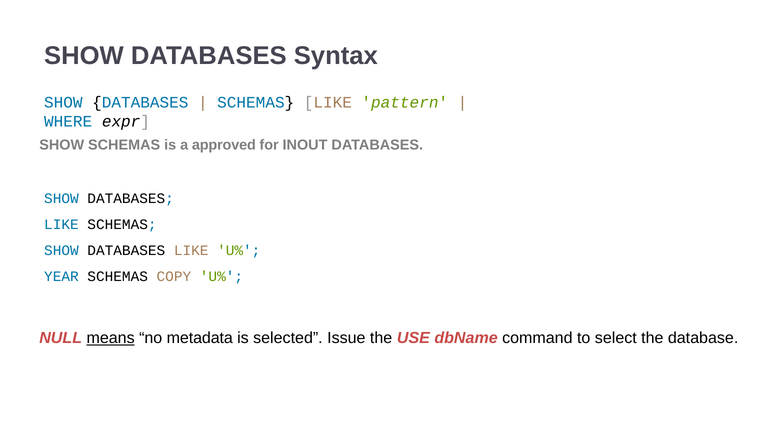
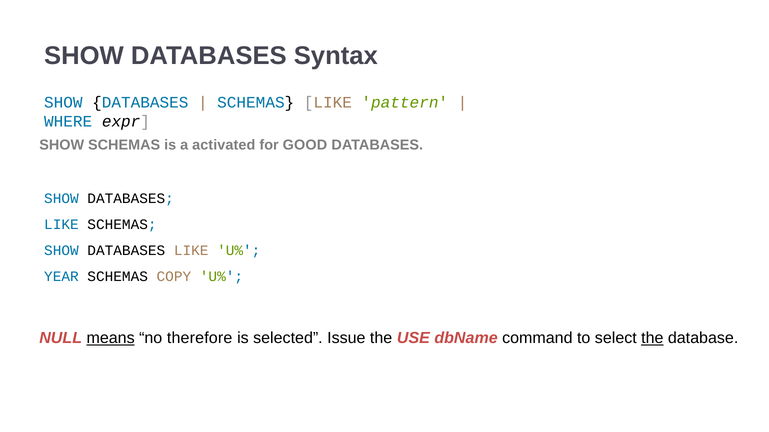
approved: approved -> activated (224, 145)
INOUT: INOUT -> GOOD (305, 145)
metadata: metadata -> therefore (200, 338)
the underline: none -> present (652, 338)
